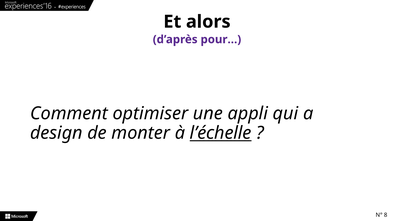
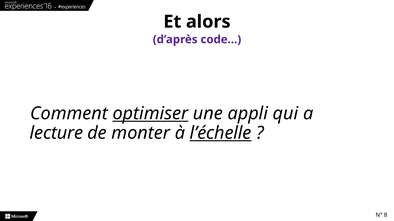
pour…: pour… -> code… (221, 40)
optimiser underline: none -> present (150, 114)
design: design -> lecture (56, 133)
